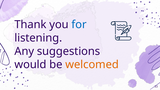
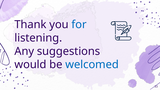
welcomed colour: orange -> blue (92, 65)
